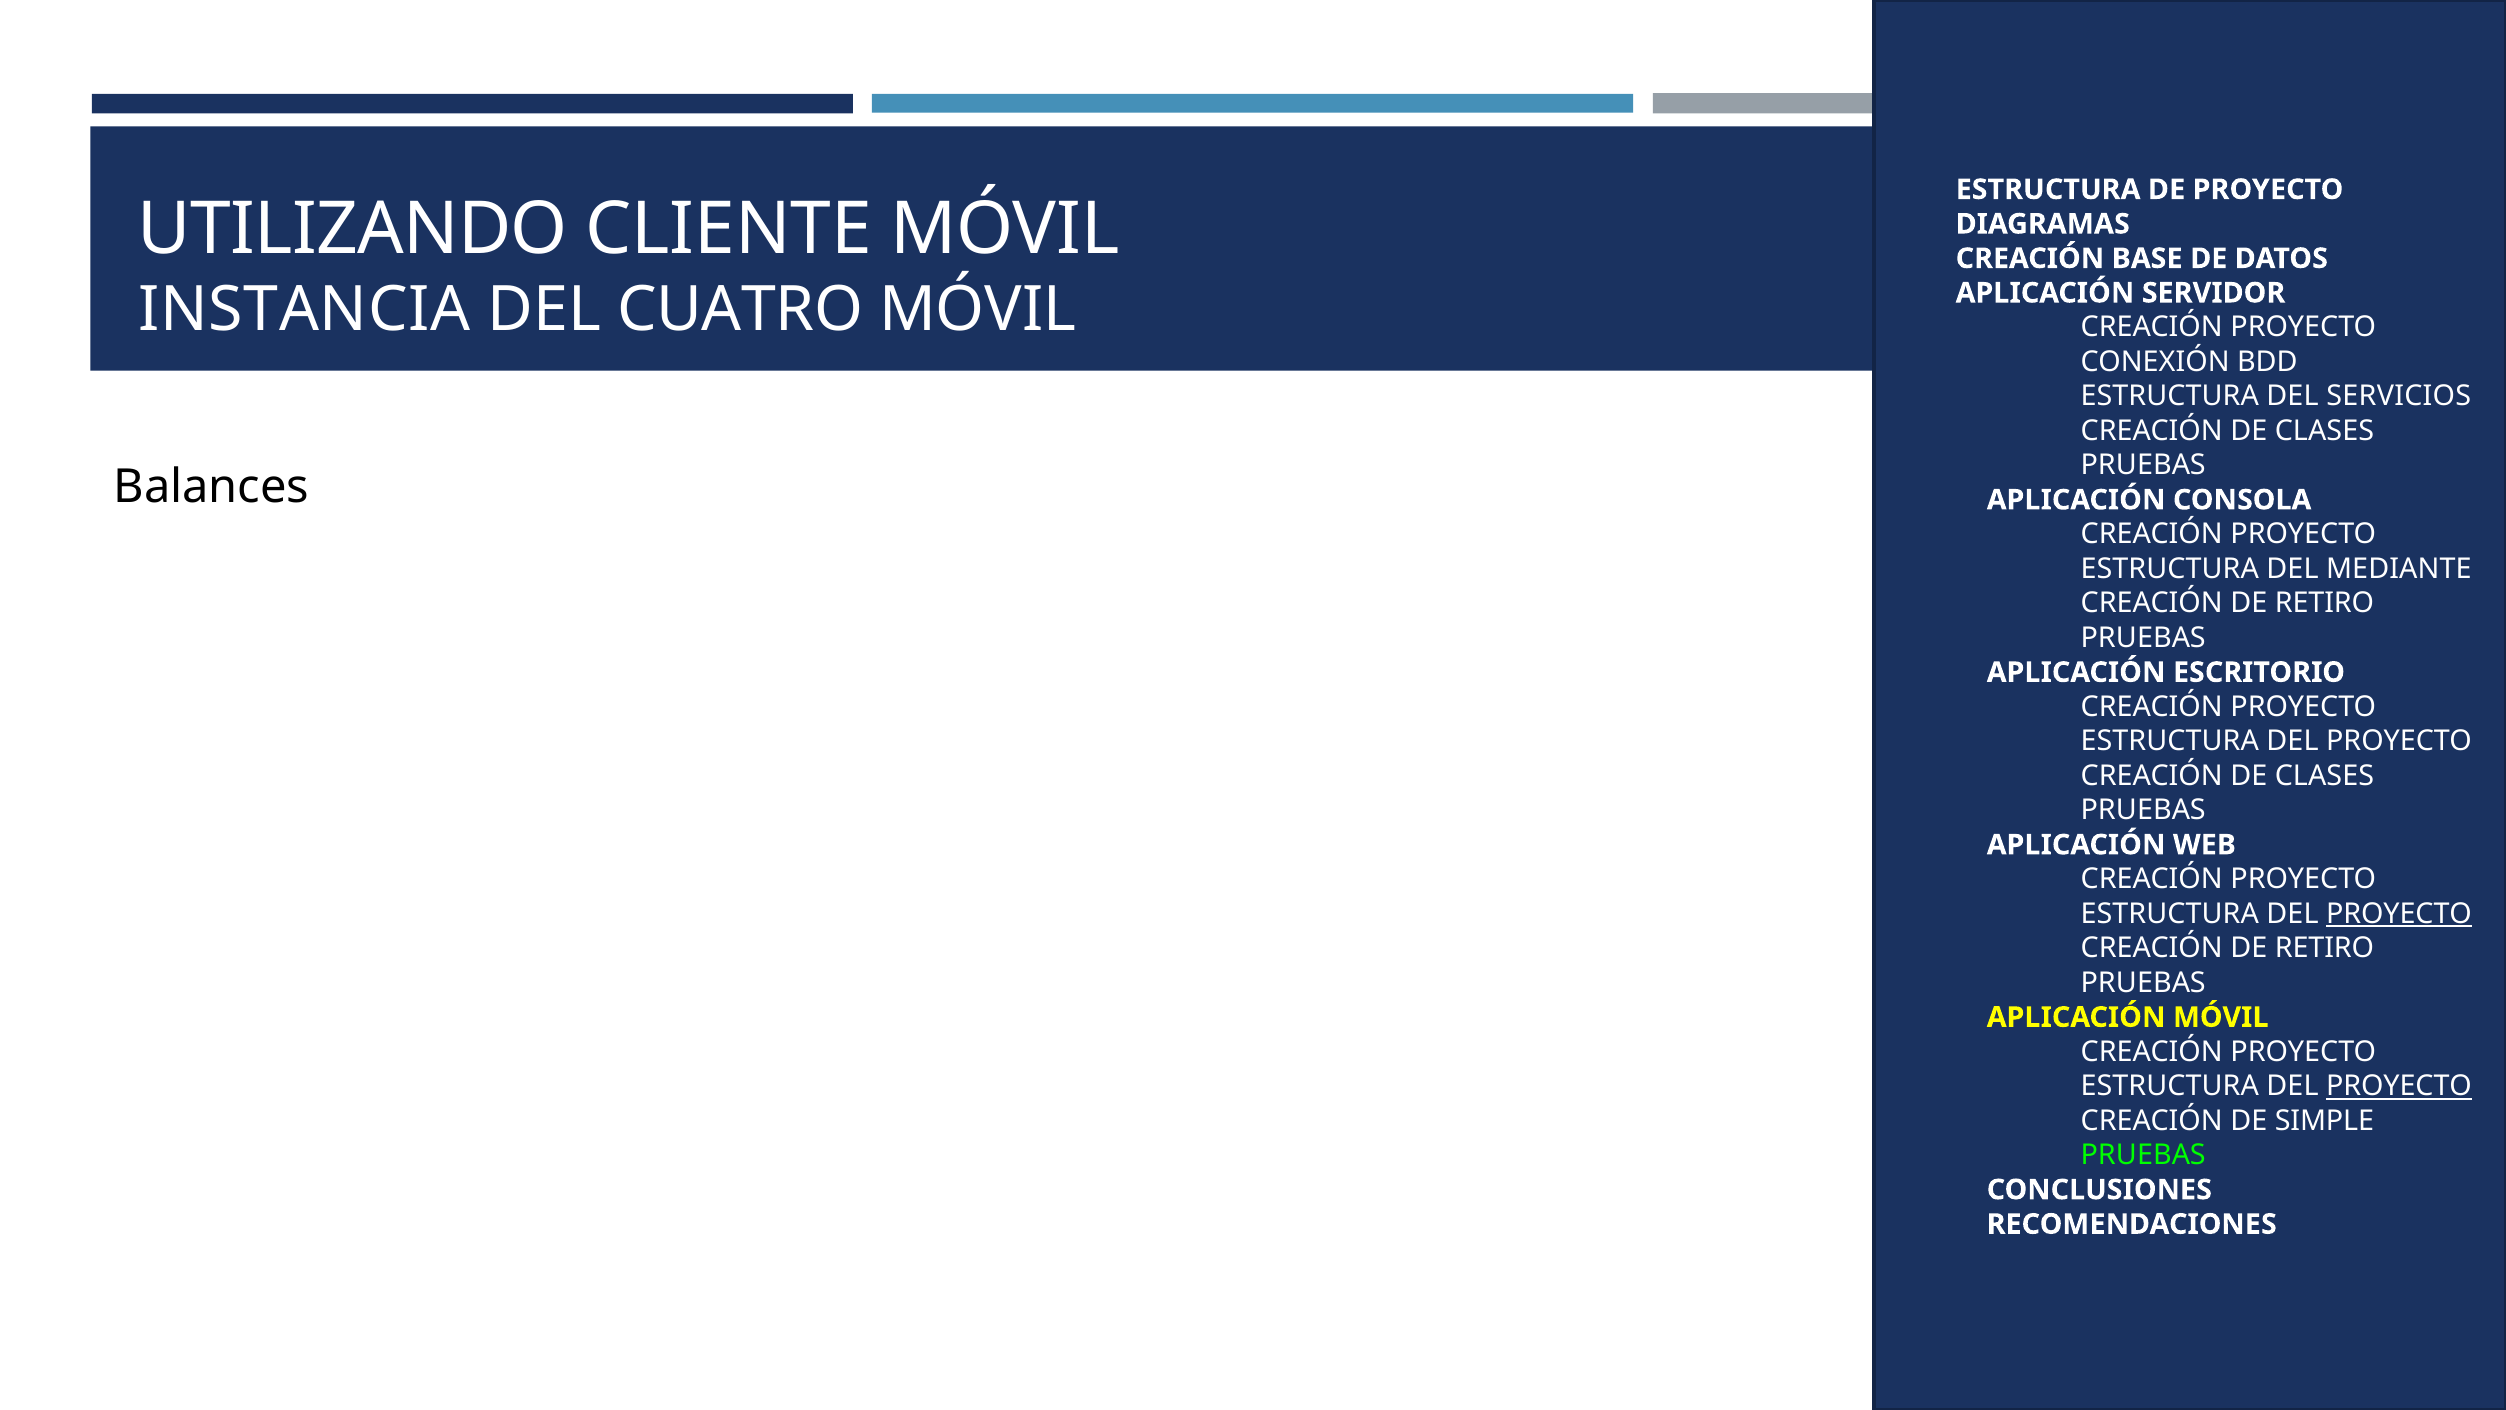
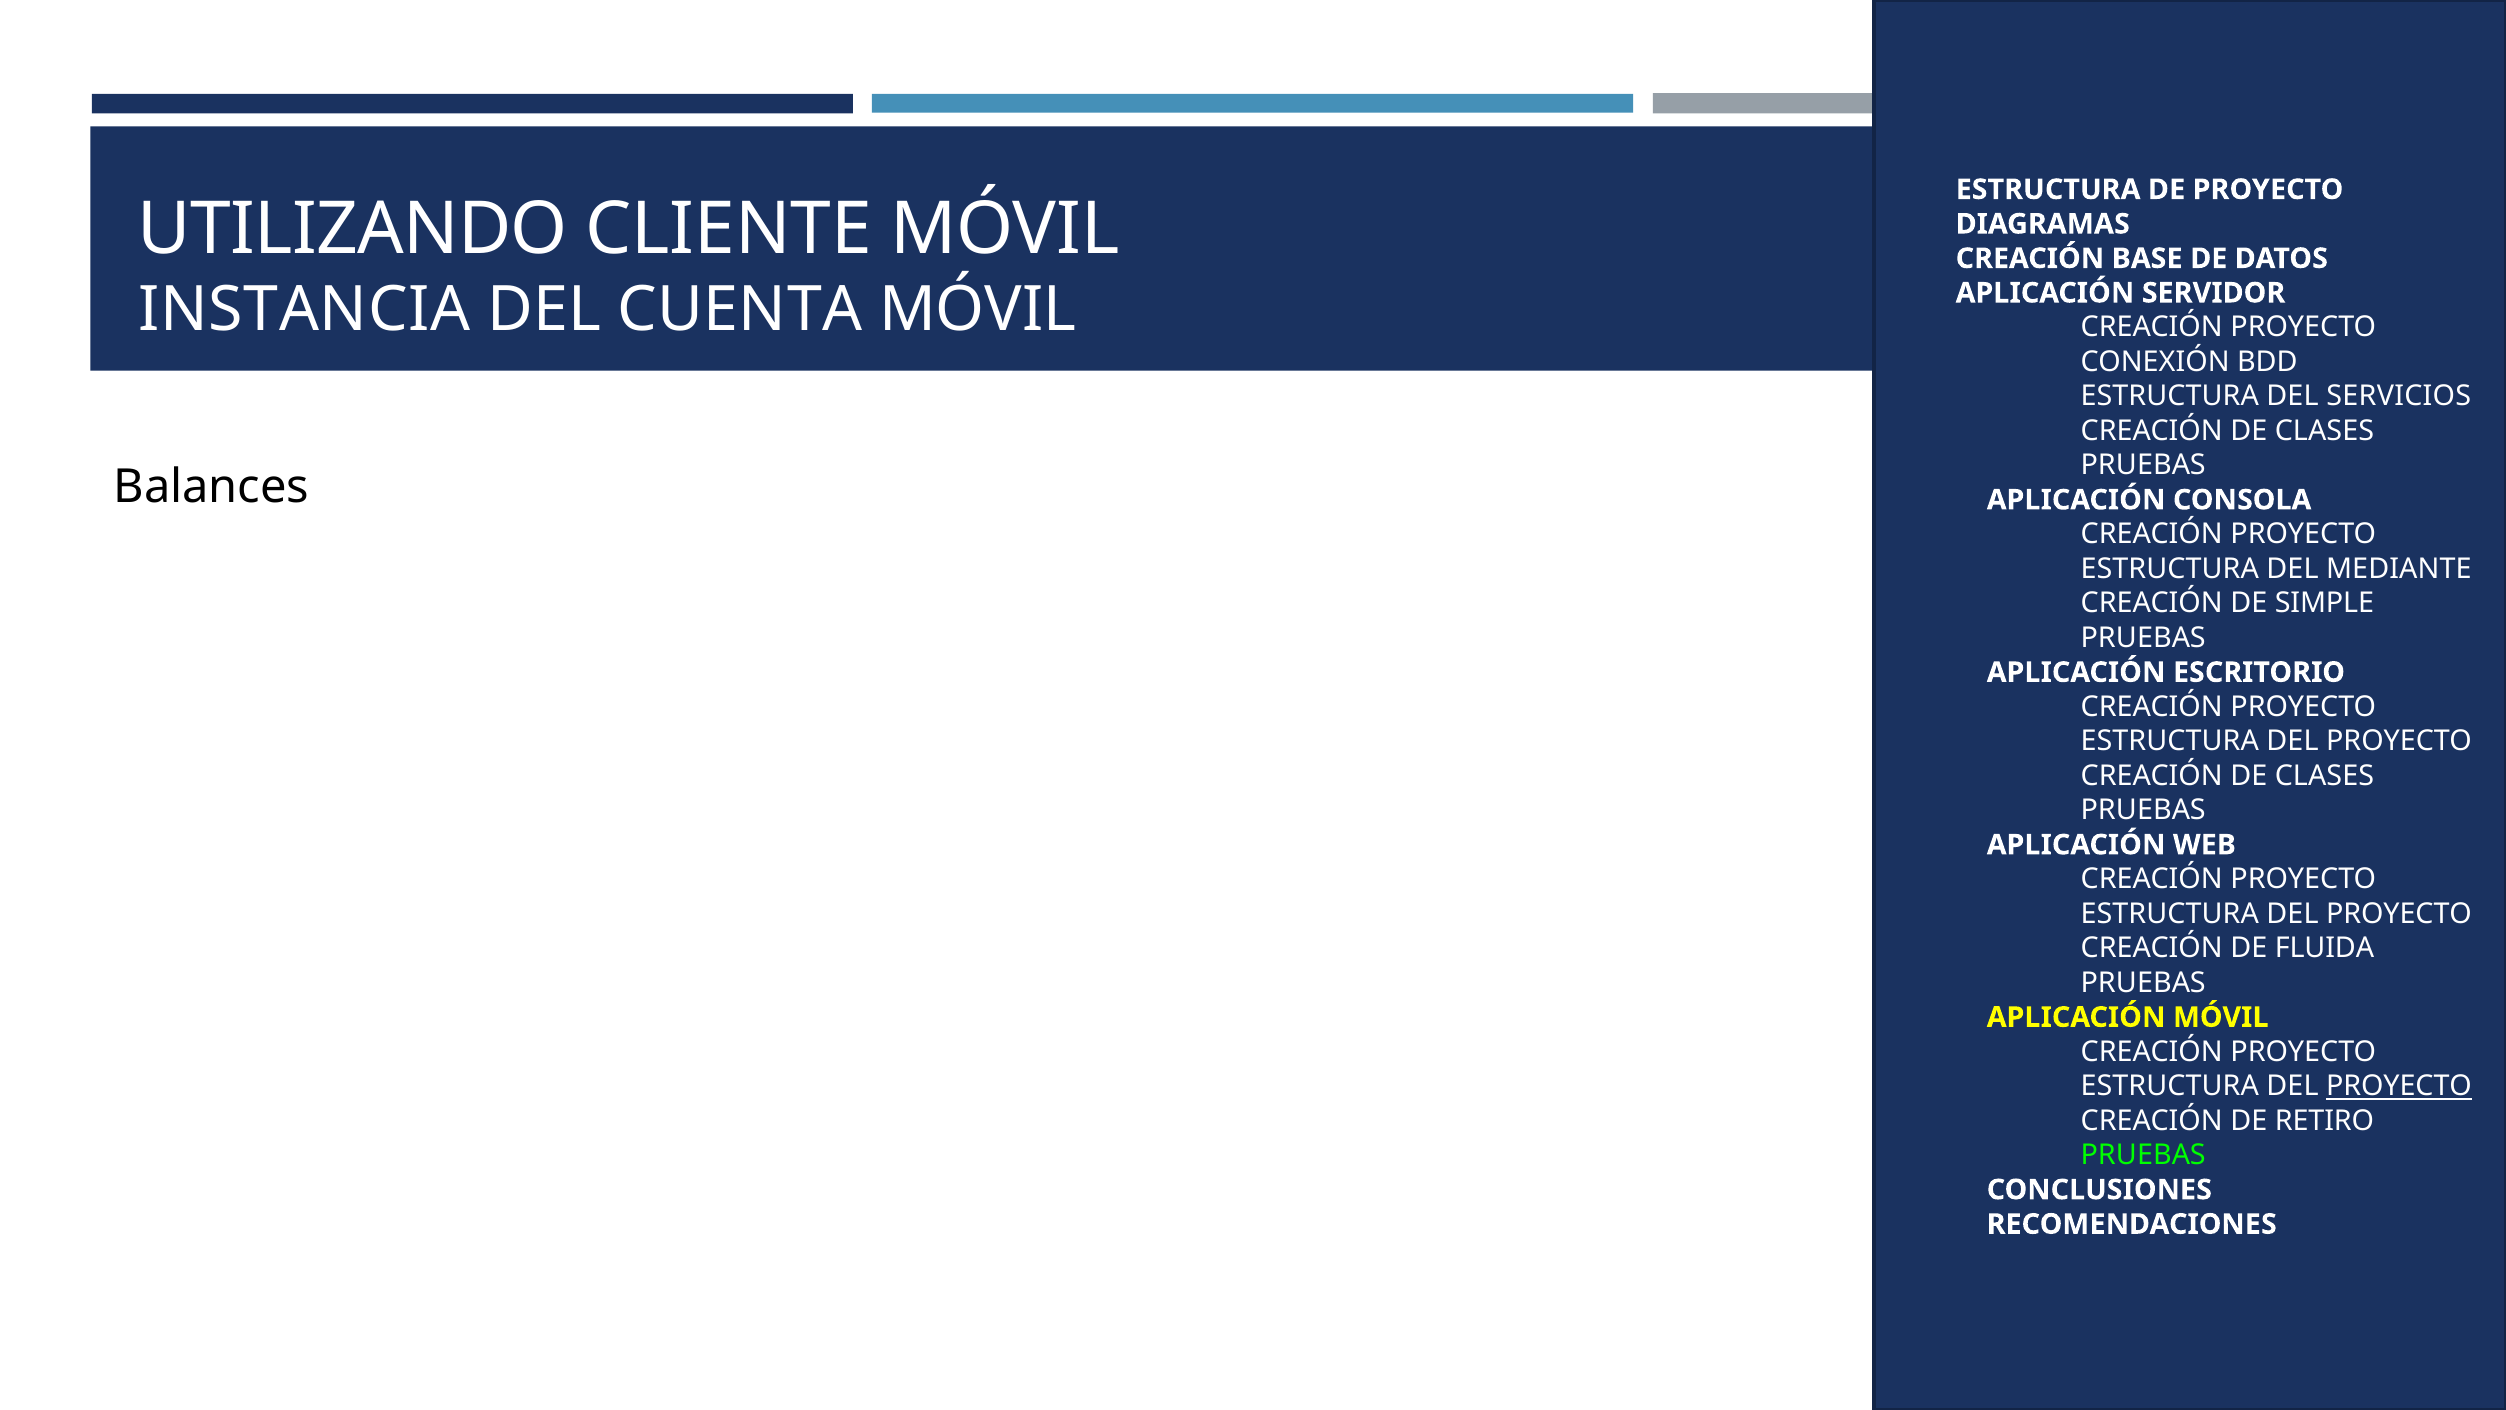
CUATRO: CUATRO -> CUENTA (740, 310)
RETIRO: RETIRO -> SIMPLE (2324, 603)
PROYECTO underline: present -> none (2399, 914)
RETIRO: RETIRO -> FLUIDA (2324, 948)
SIMPLE: SIMPLE -> RETIRO (2324, 1121)
